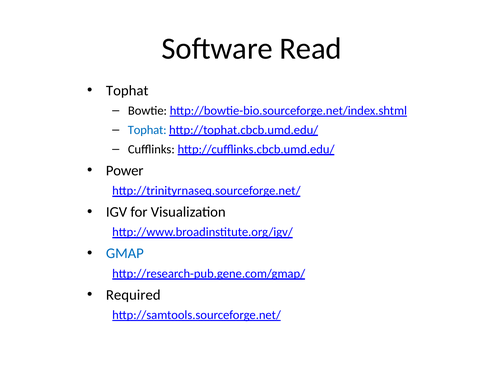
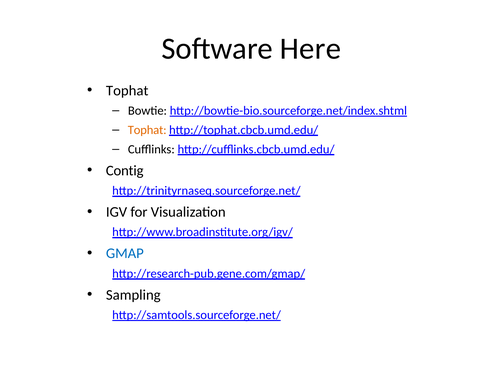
Read: Read -> Here (310, 49)
Tophat colour: blue -> orange (147, 130)
Power: Power -> Contig (125, 170)
Required: Required -> Sampling (133, 294)
